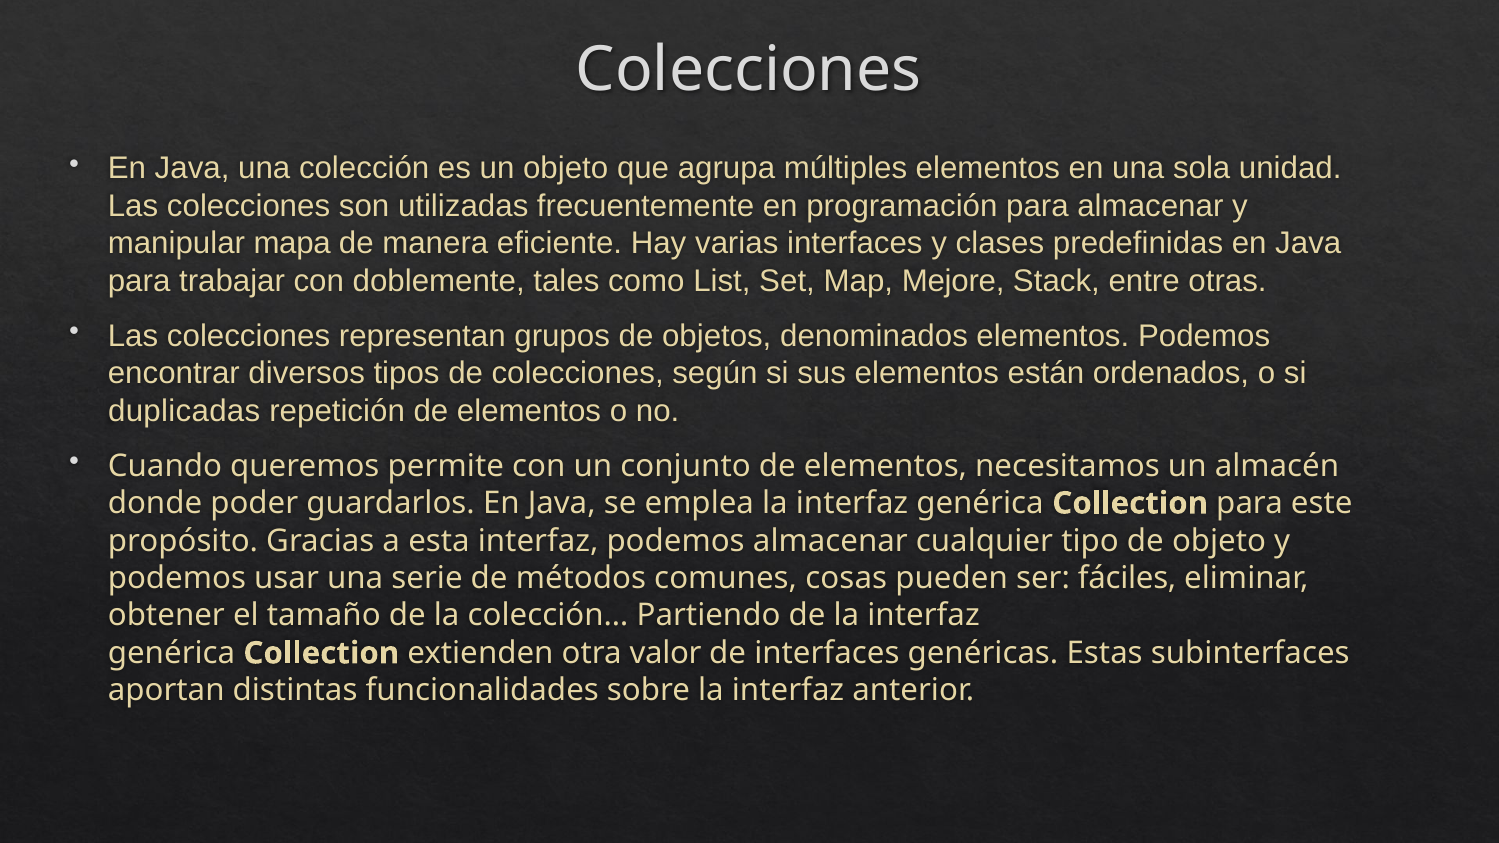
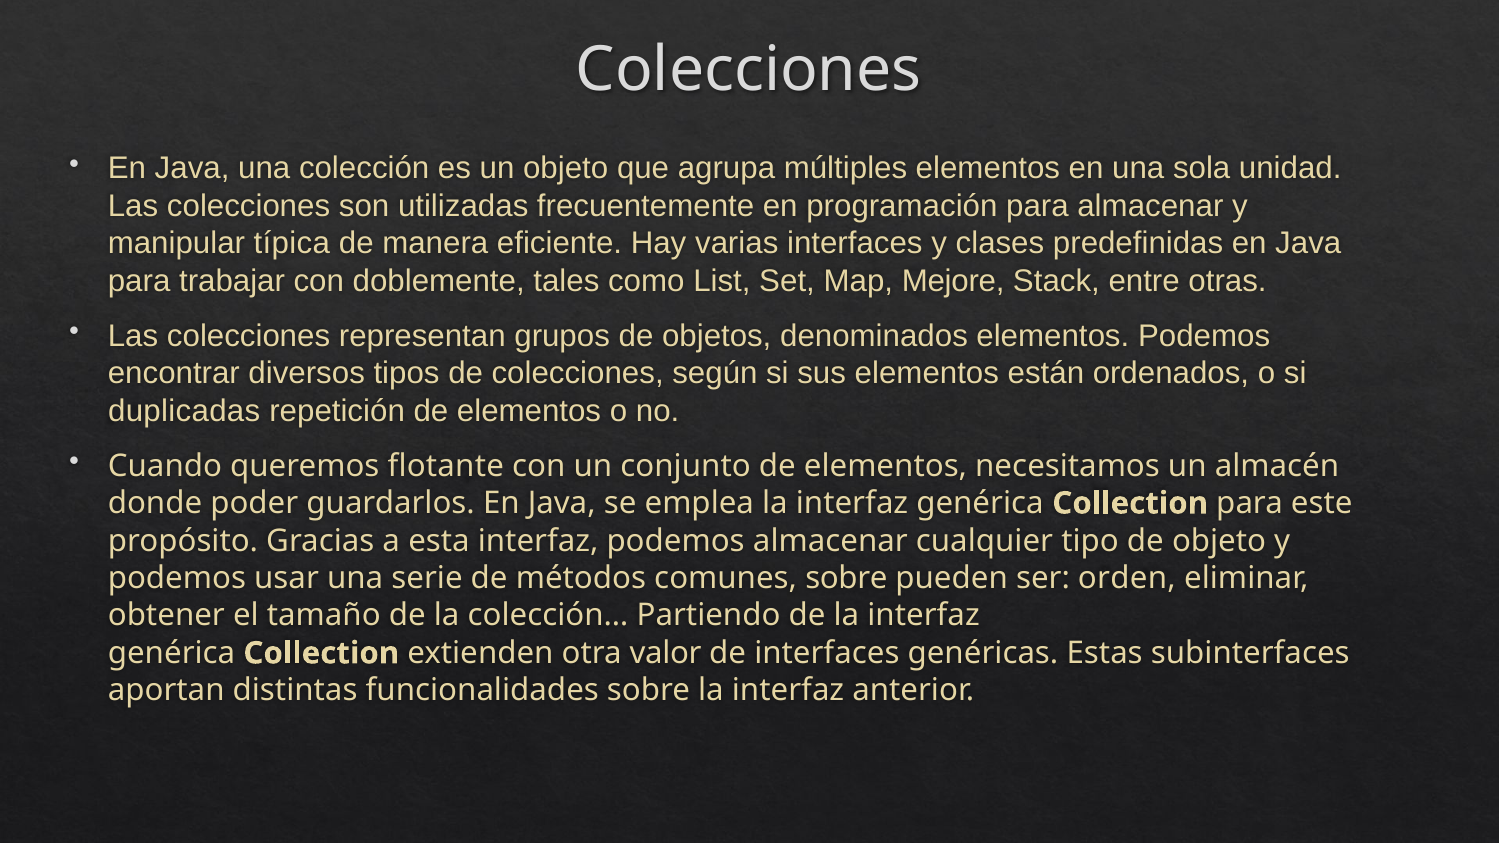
mapa: mapa -> típica (292, 243)
permite: permite -> flotante (446, 466)
comunes cosas: cosas -> sobre (846, 578)
fáciles: fáciles -> orden (1127, 578)
